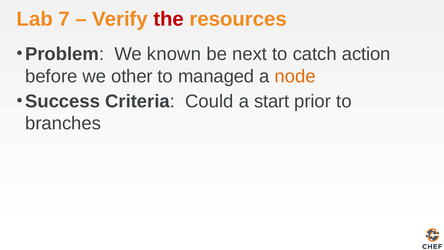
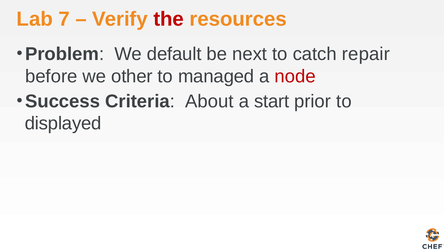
known: known -> default (174, 54)
action: action -> repair (366, 54)
node colour: orange -> red (295, 76)
Could: Could -> About (209, 101)
branches: branches -> displayed (63, 123)
